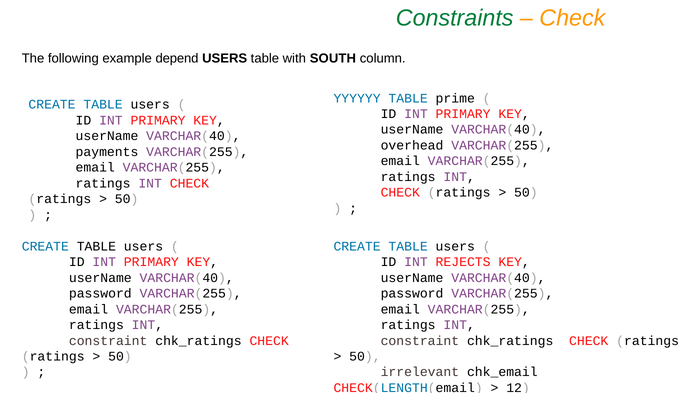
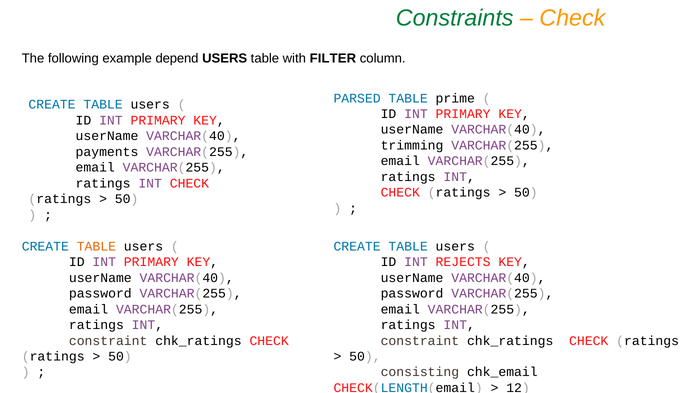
SOUTH: SOUTH -> FILTER (333, 58)
YYYYYY: YYYYYY -> PARSED (357, 98)
overhead: overhead -> trimming (412, 145)
TABLE colour: black -> orange (96, 246)
irrelevant: irrelevant -> consisting (420, 372)
